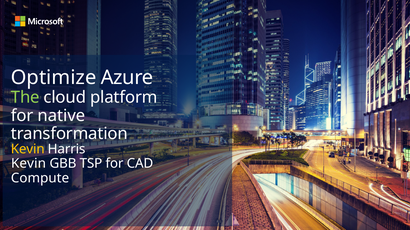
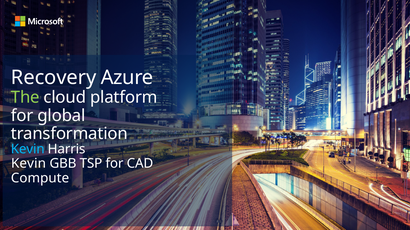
Optimize: Optimize -> Recovery (54, 78)
native: native -> global (61, 116)
Kevin colour: yellow -> light blue (28, 150)
